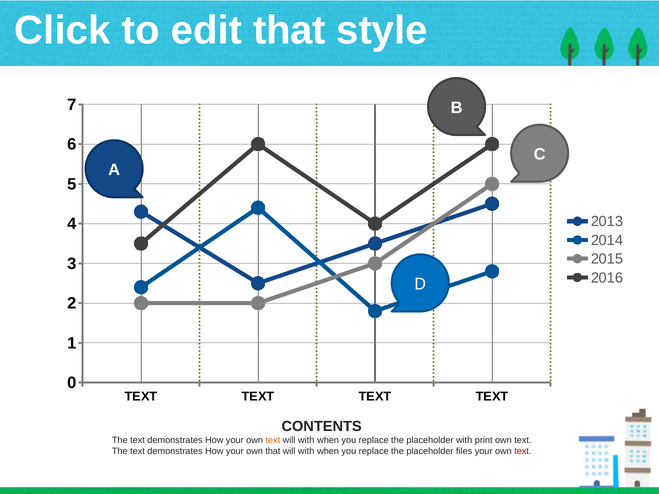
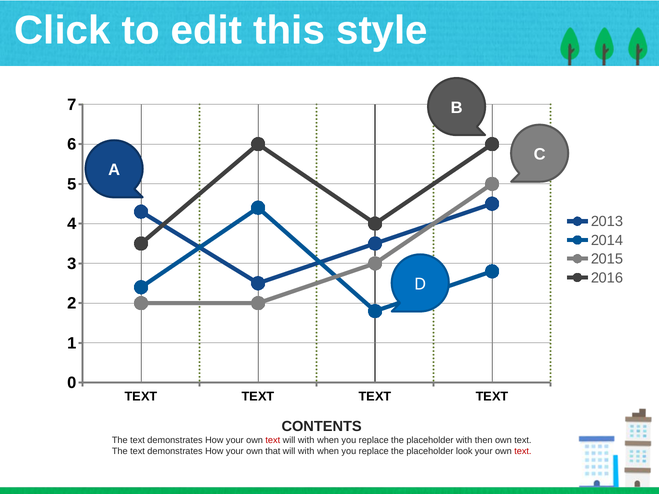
edit that: that -> this (289, 31)
text colour: orange -> red (273, 440)
print: print -> then (484, 440)
files: files -> look (464, 451)
